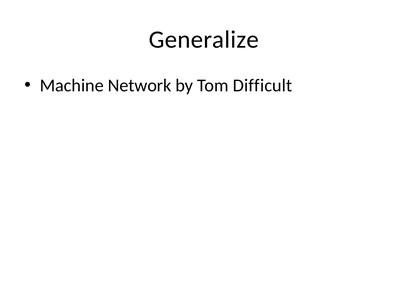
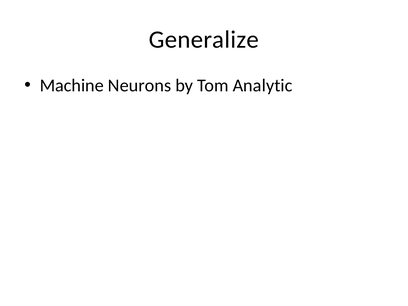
Network: Network -> Neurons (140, 86)
Difficult: Difficult -> Analytic (263, 86)
